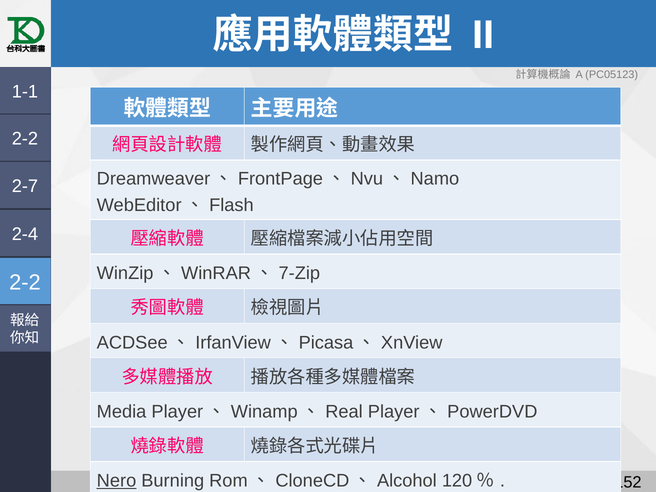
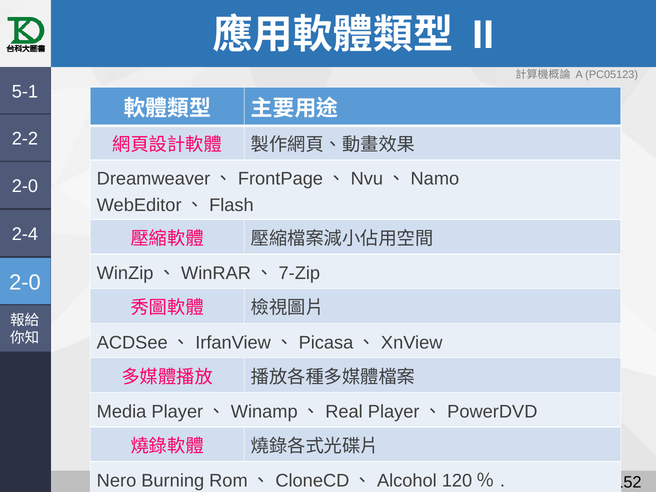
1-1: 1-1 -> 5-1 (25, 92)
2-7: 2-7 -> 2-0 (25, 186)
2-2: 2-2 -> 2-0 (25, 283)
Nero underline: present -> none (117, 481)
